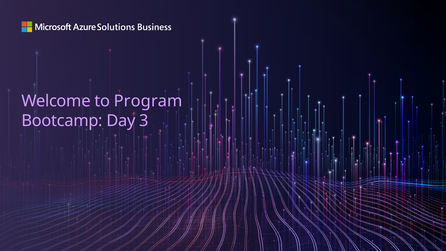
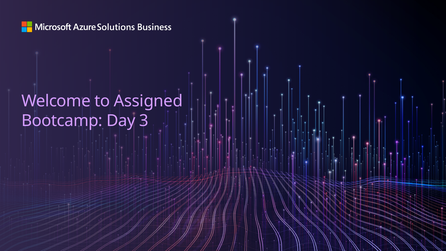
Program: Program -> Assigned (148, 101)
